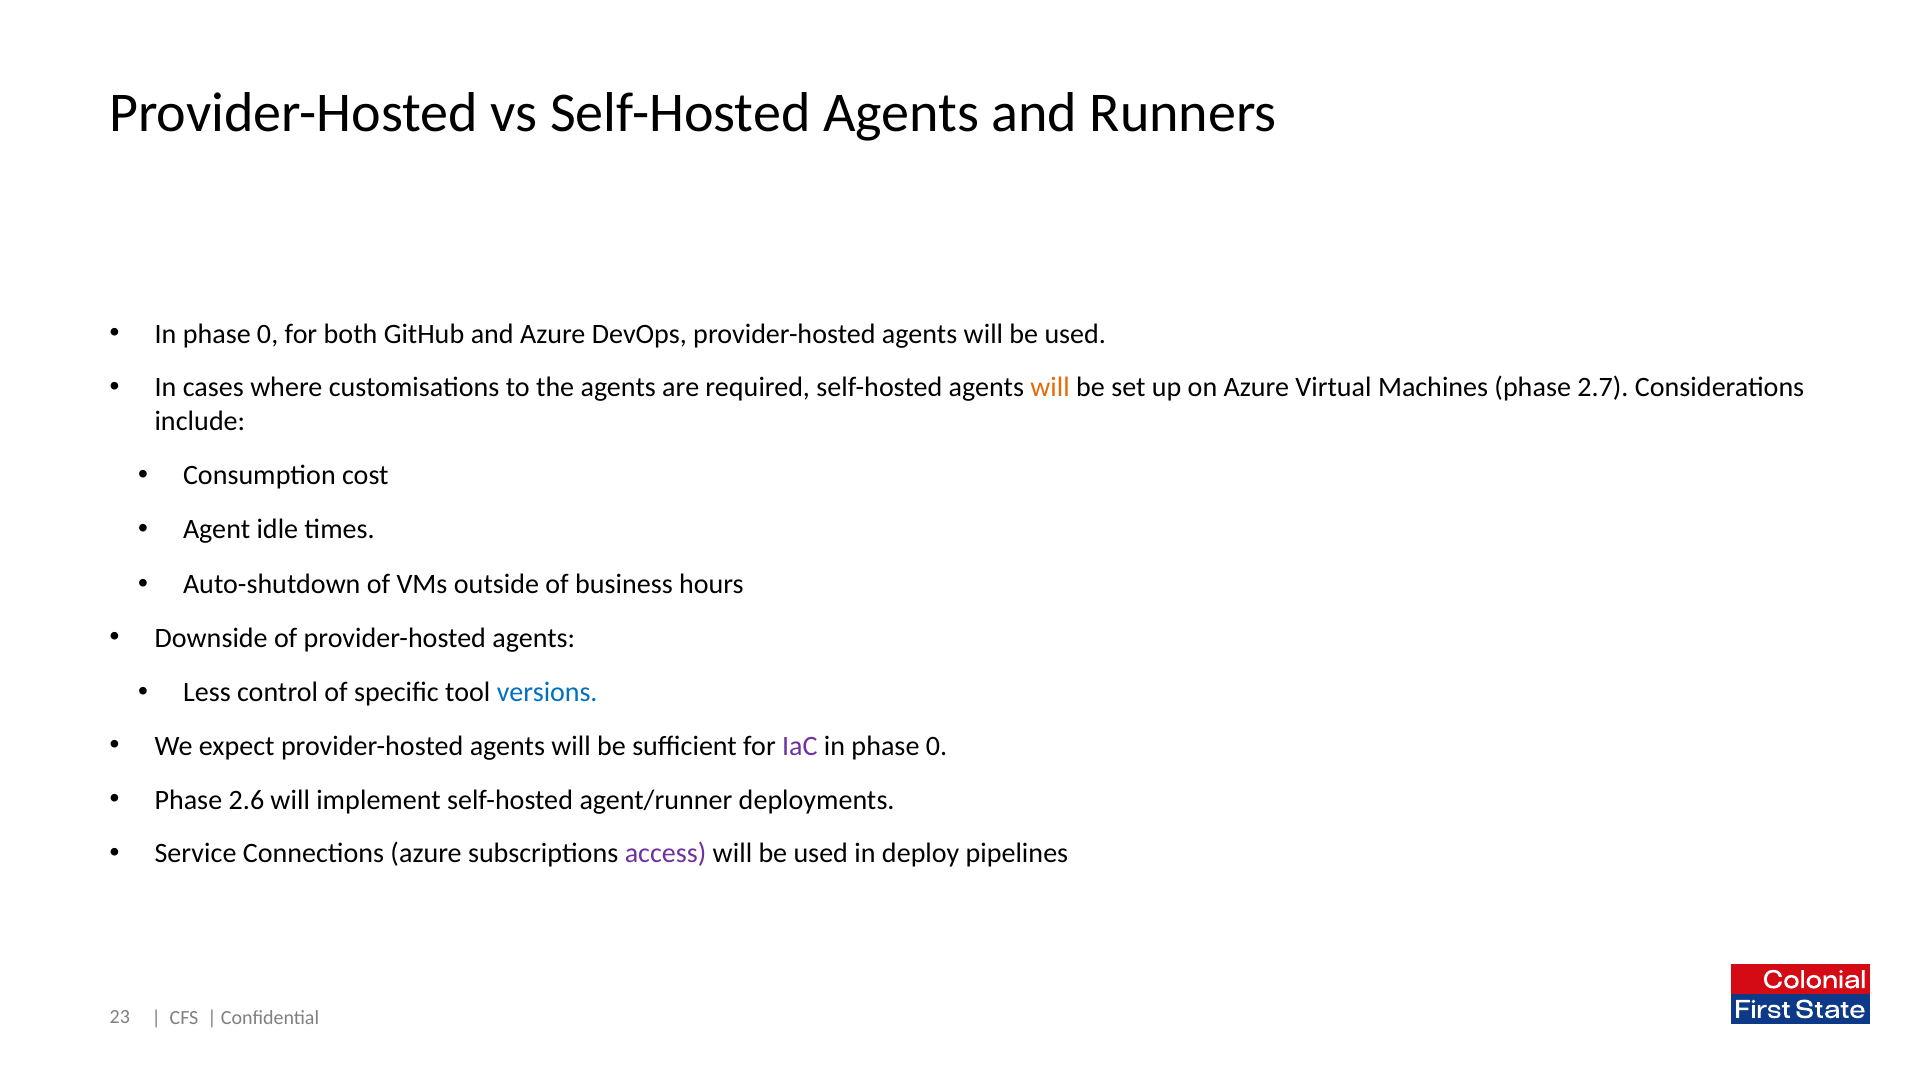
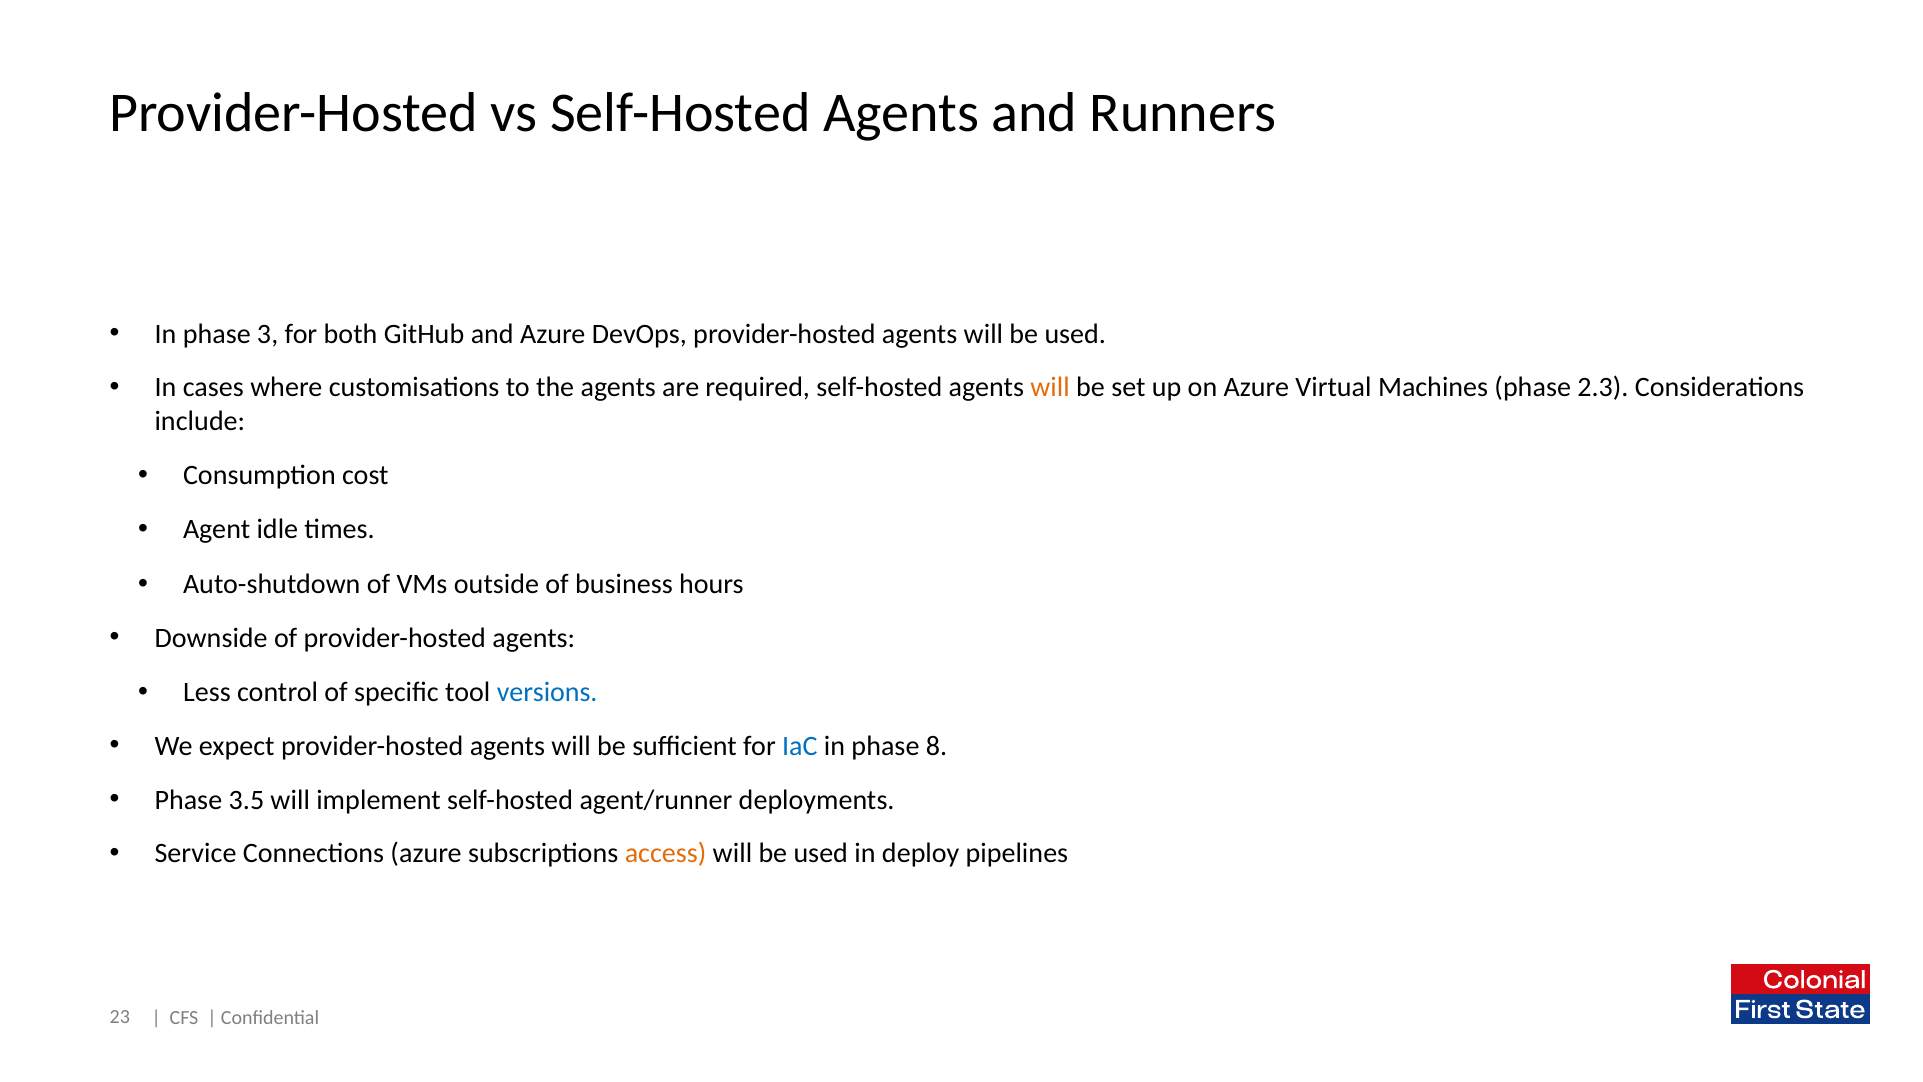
0: 0 -> 3 (268, 334)
2.7: 2.7 -> 2.3 (1603, 388)
IaC colour: purple -> blue (800, 746)
0: 0 -> 8 (936, 746)
2.6: 2.6 -> 3.5 (246, 800)
access colour: purple -> orange (666, 853)
